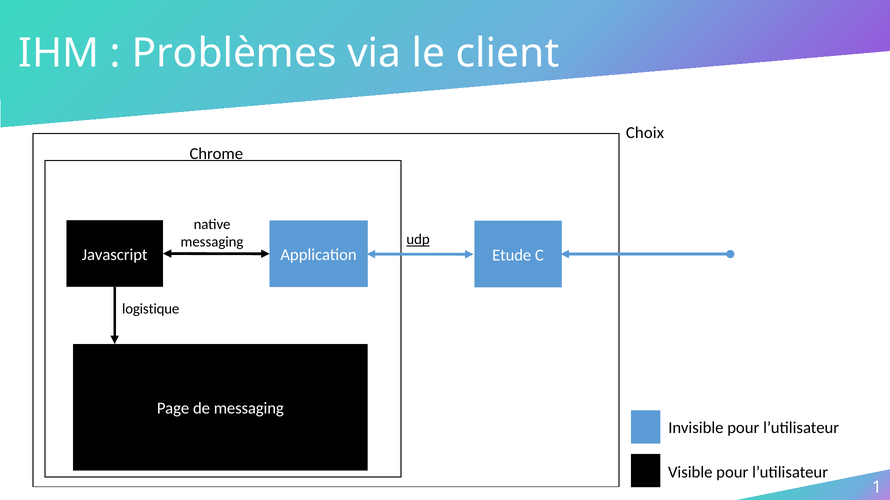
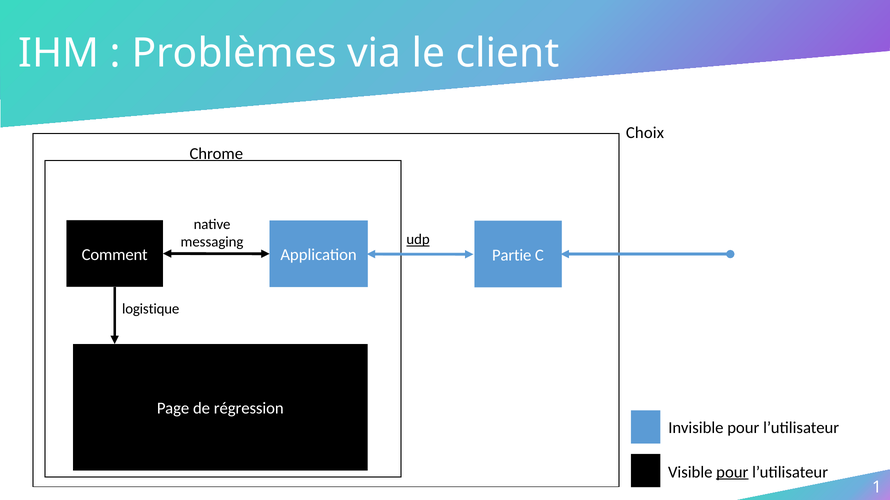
Javascript: Javascript -> Comment (115, 255)
Etude: Etude -> Partie (512, 256)
de messaging: messaging -> régression (249, 409)
pour underline: none -> present (732, 473)
